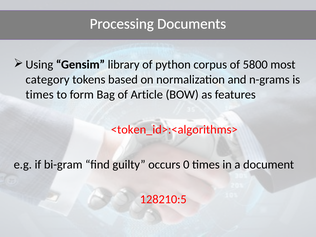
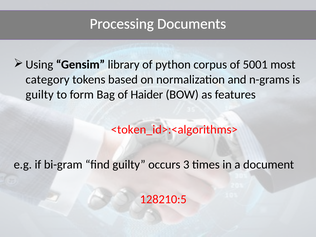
5800: 5800 -> 5001 (255, 65)
times: times -> guilty (40, 95)
Article: Article -> Haider (147, 95)
0: 0 -> 3 (186, 164)
